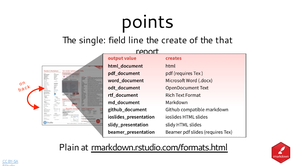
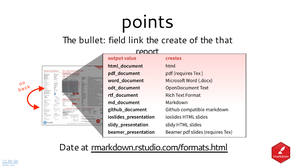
single: single -> bullet (92, 40)
line: line -> link (136, 40)
Plain: Plain -> Date (69, 147)
